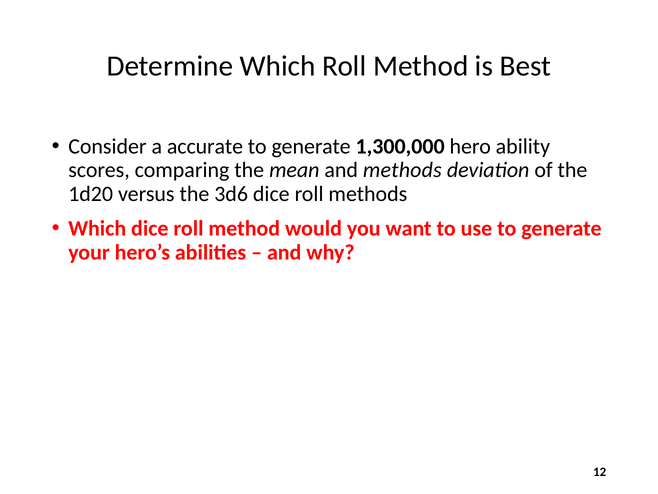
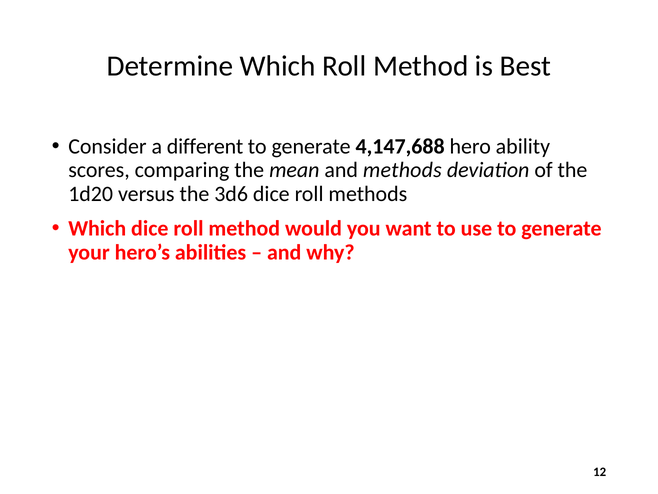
accurate: accurate -> different (205, 146)
1,300,000: 1,300,000 -> 4,147,688 (400, 146)
